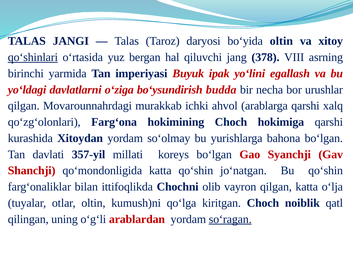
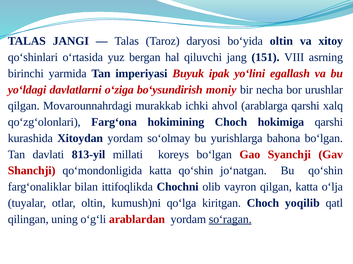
qo‘shinlari underline: present -> none (33, 57)
378: 378 -> 151 (265, 57)
budda: budda -> moniy (221, 90)
357-yil: 357-yil -> 813-yil (89, 155)
noiblik: noiblik -> yoqilib (302, 204)
